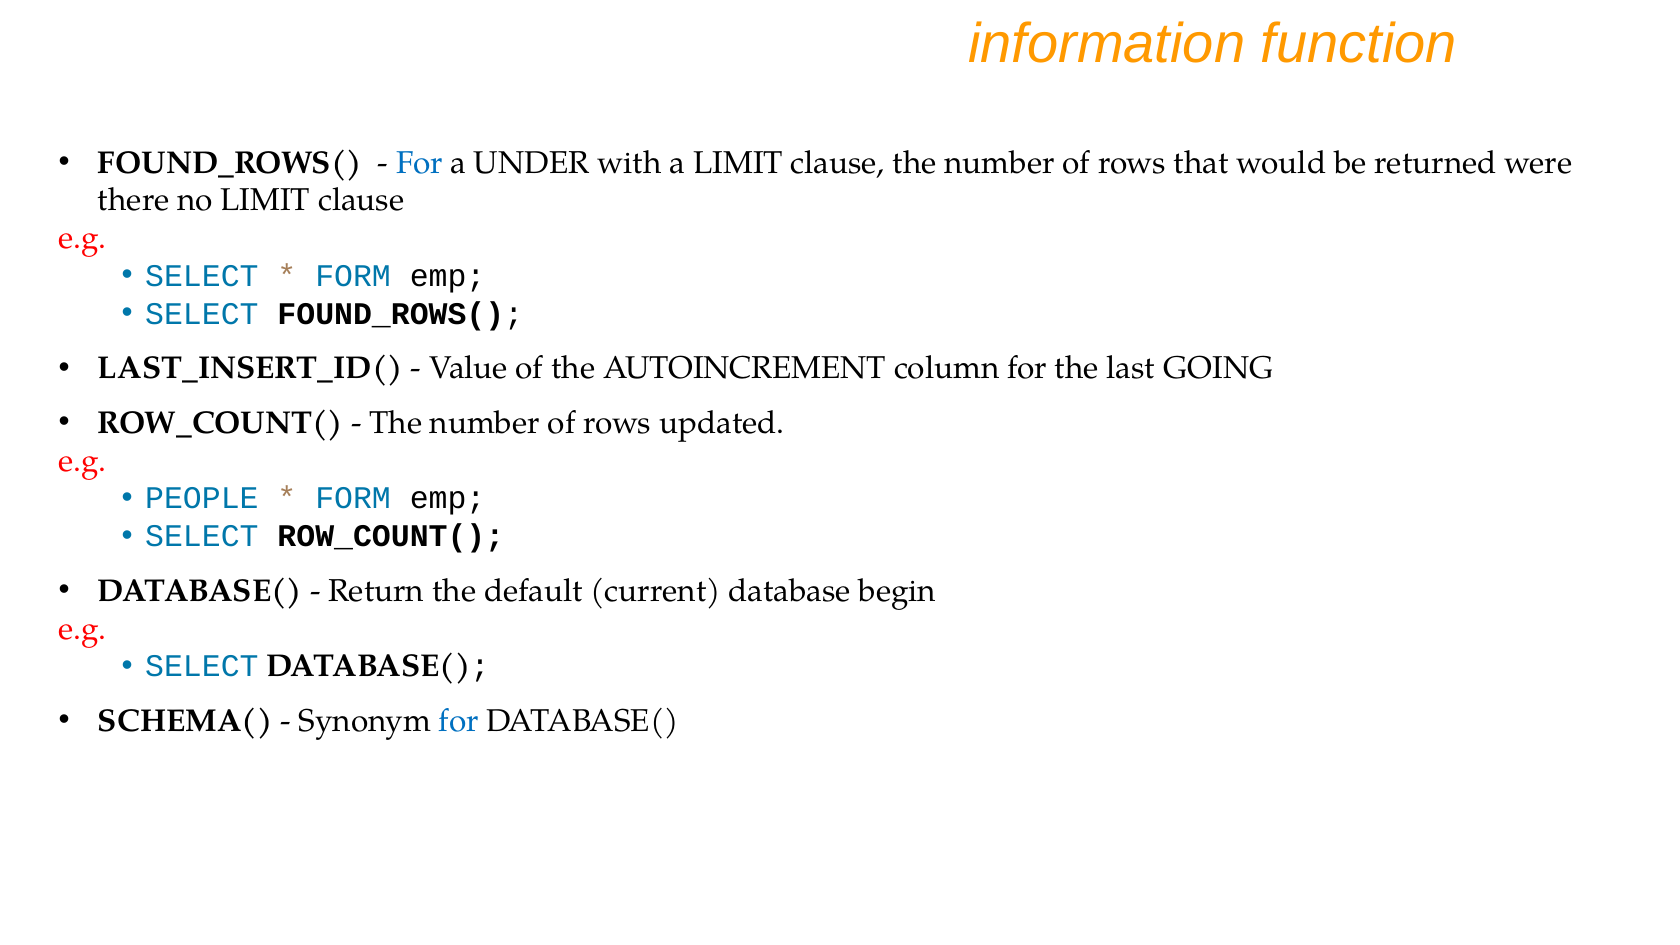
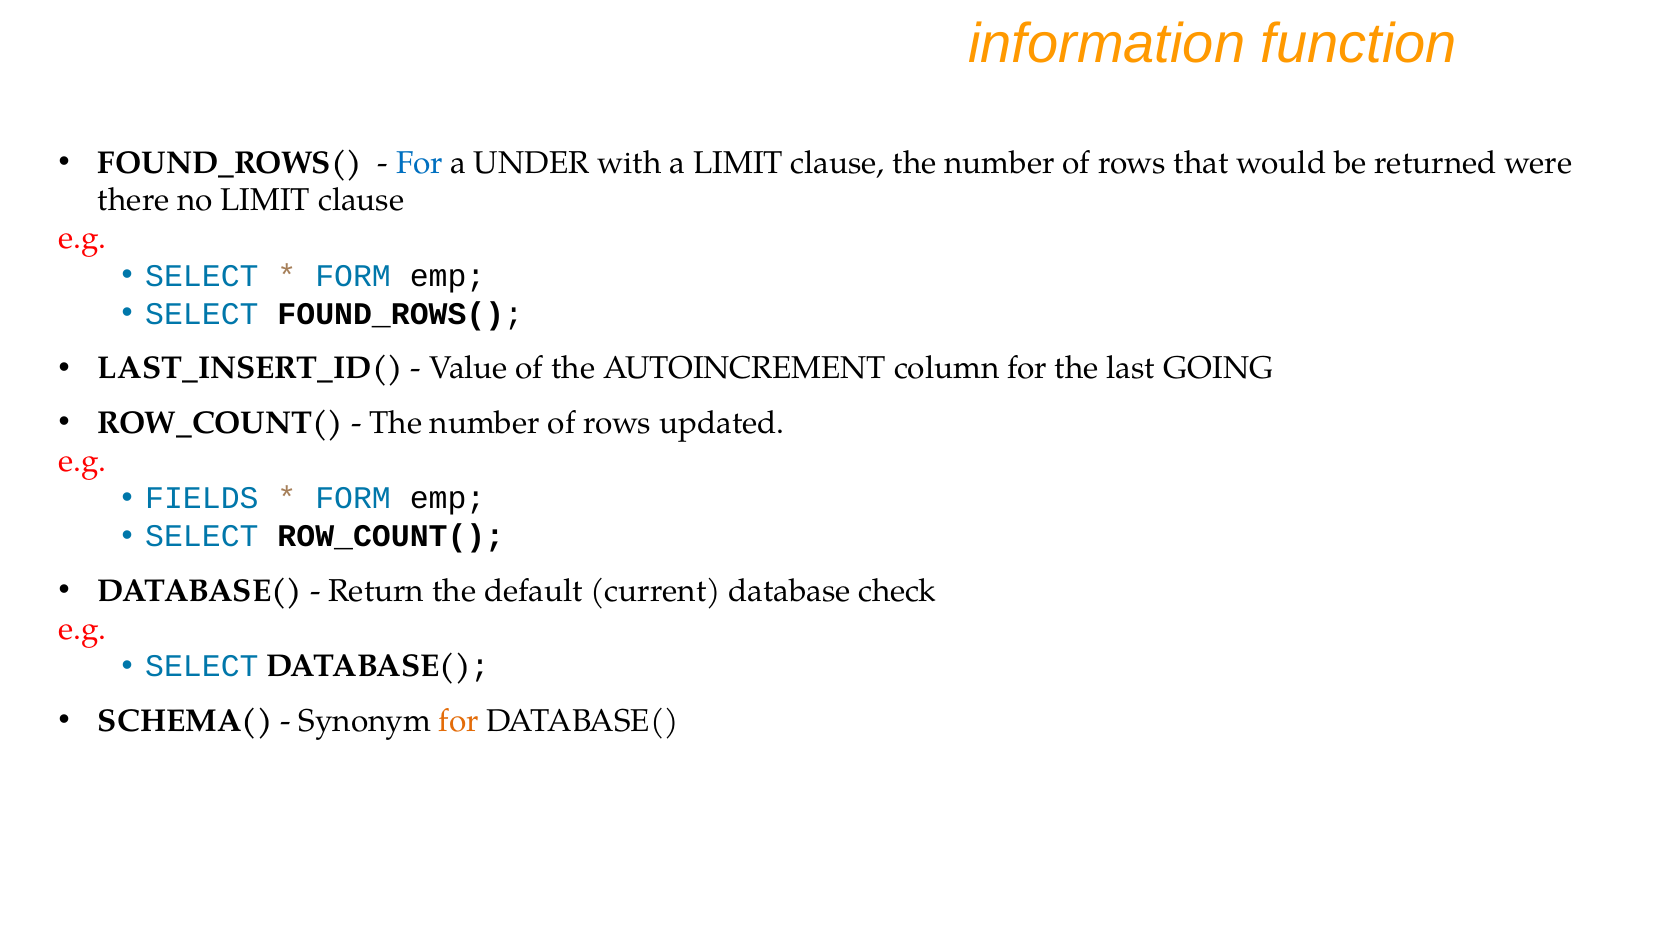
PEOPLE: PEOPLE -> FIELDS (202, 499)
begin: begin -> check (898, 591)
for colour: blue -> orange (459, 721)
